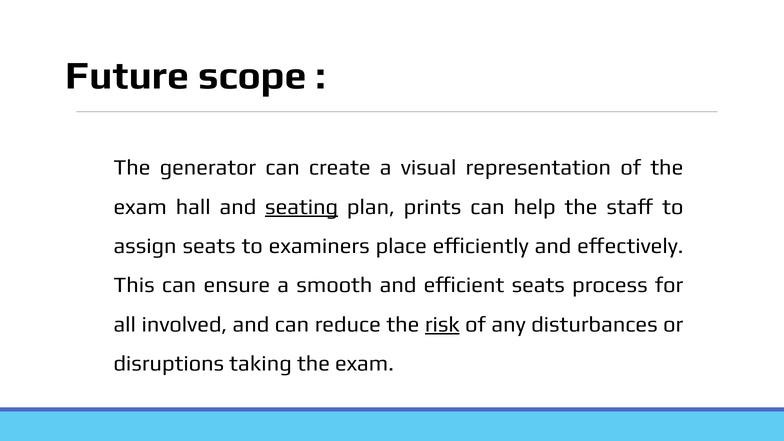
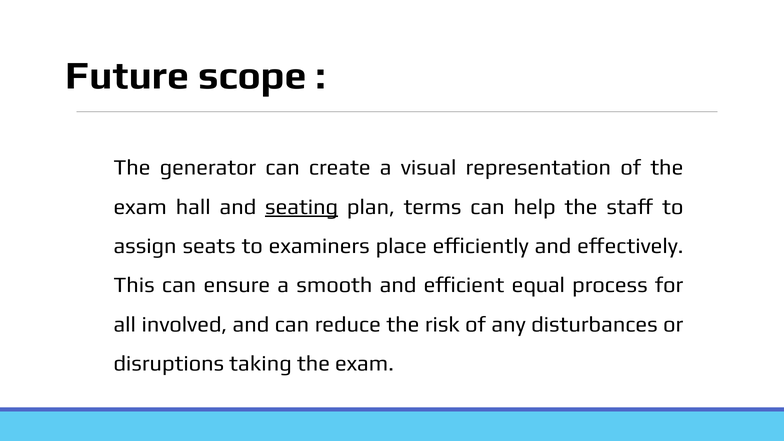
prints: prints -> terms (433, 207)
efficient seats: seats -> equal (538, 285)
risk underline: present -> none (442, 324)
